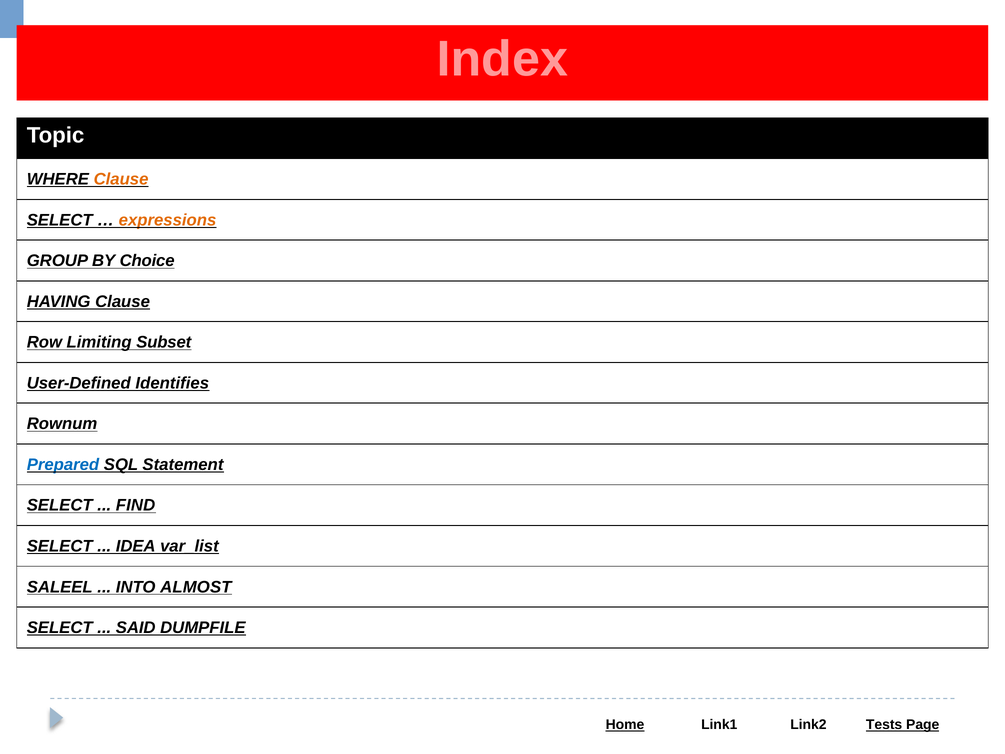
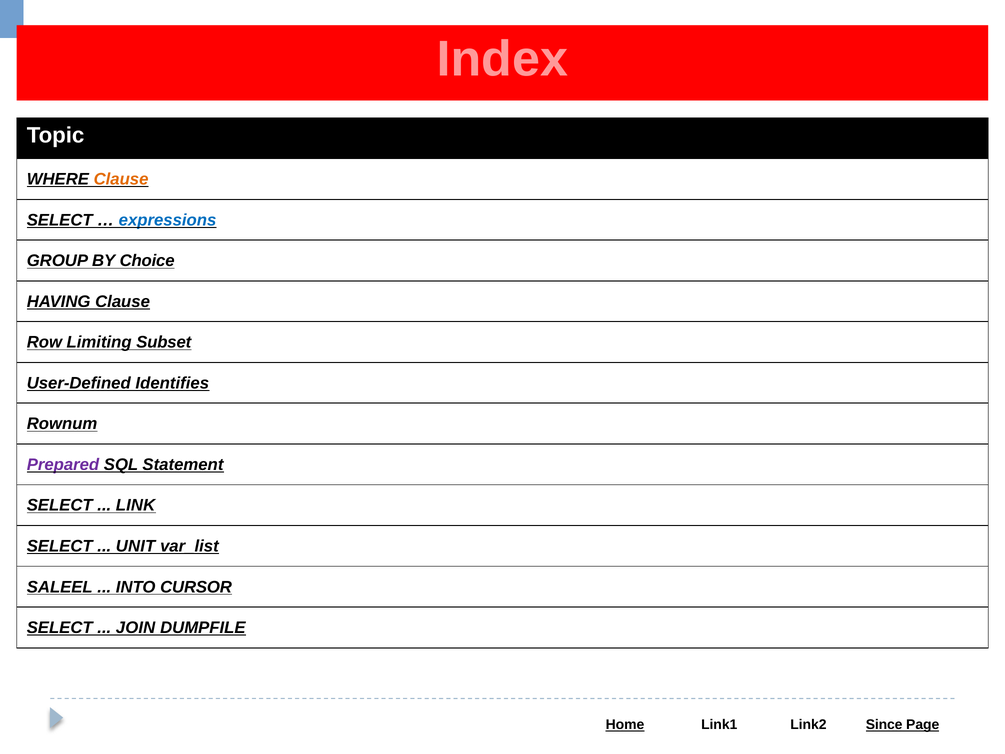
expressions colour: orange -> blue (168, 220)
Prepared colour: blue -> purple (63, 465)
FIND: FIND -> LINK (136, 505)
IDEA: IDEA -> UNIT (136, 546)
ALMOST: ALMOST -> CURSOR (196, 587)
SAID: SAID -> JOIN (136, 628)
Tests: Tests -> Since (884, 725)
